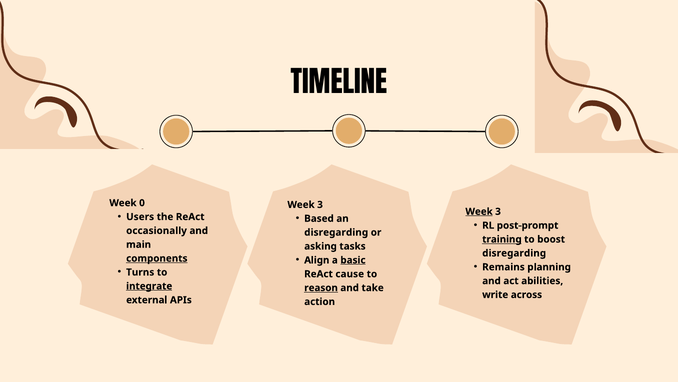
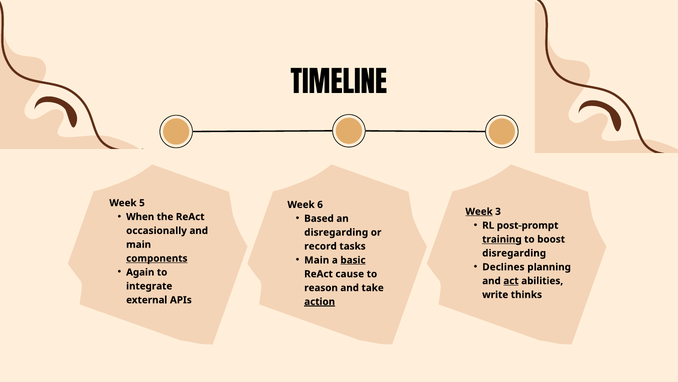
0: 0 -> 5 (142, 203)
3: 3 -> 6 (320, 204)
Users: Users -> When (140, 216)
asking: asking -> record (320, 246)
Align: Align -> Main (317, 260)
Remains: Remains -> Declines (503, 267)
Turns: Turns -> Again (140, 272)
act underline: none -> present (511, 280)
integrate underline: present -> none (149, 286)
reason underline: present -> none (321, 287)
across: across -> thinks (526, 294)
action underline: none -> present (320, 301)
